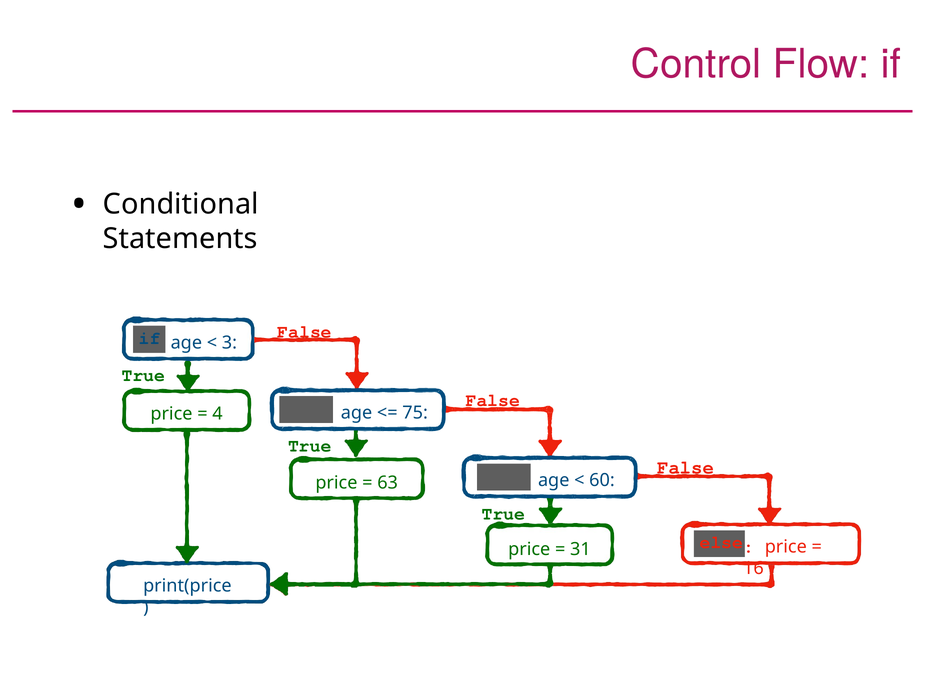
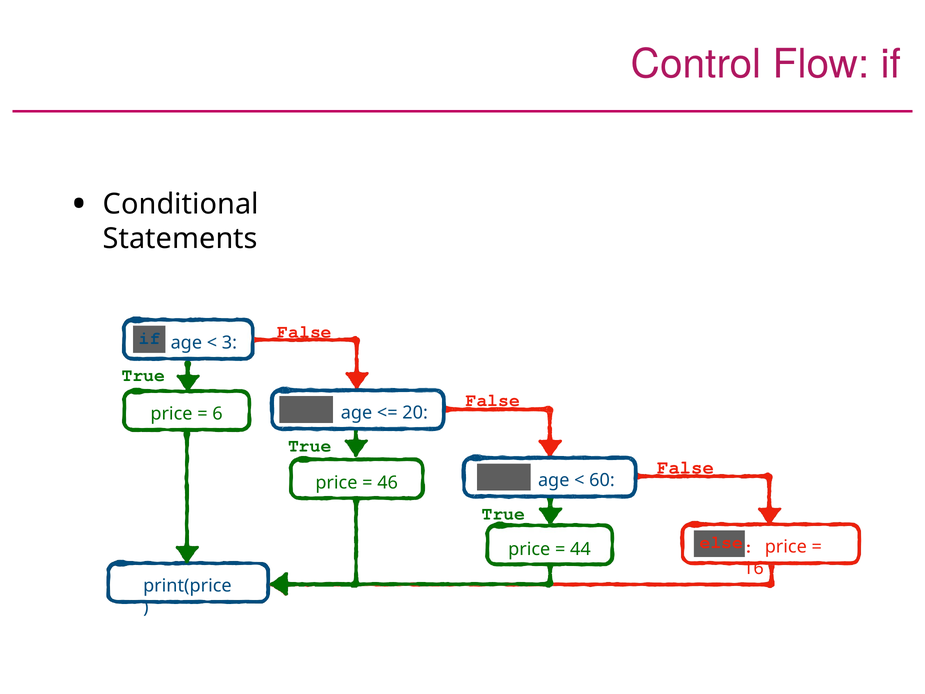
75: 75 -> 20 (415, 413)
4: 4 -> 6 (217, 414)
63: 63 -> 46 (388, 483)
31: 31 -> 44 (580, 549)
